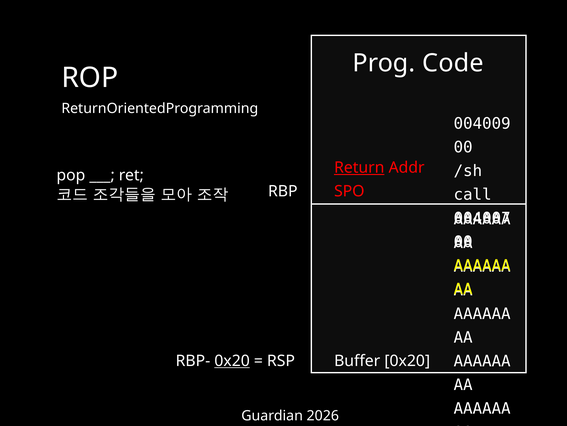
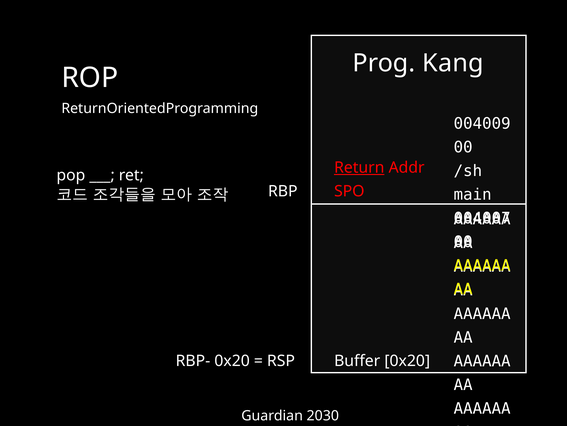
Code: Code -> Kang (453, 63)
call: call -> main (473, 194)
0x20 underline: present -> none (232, 360)
2026: 2026 -> 2030 (323, 415)
